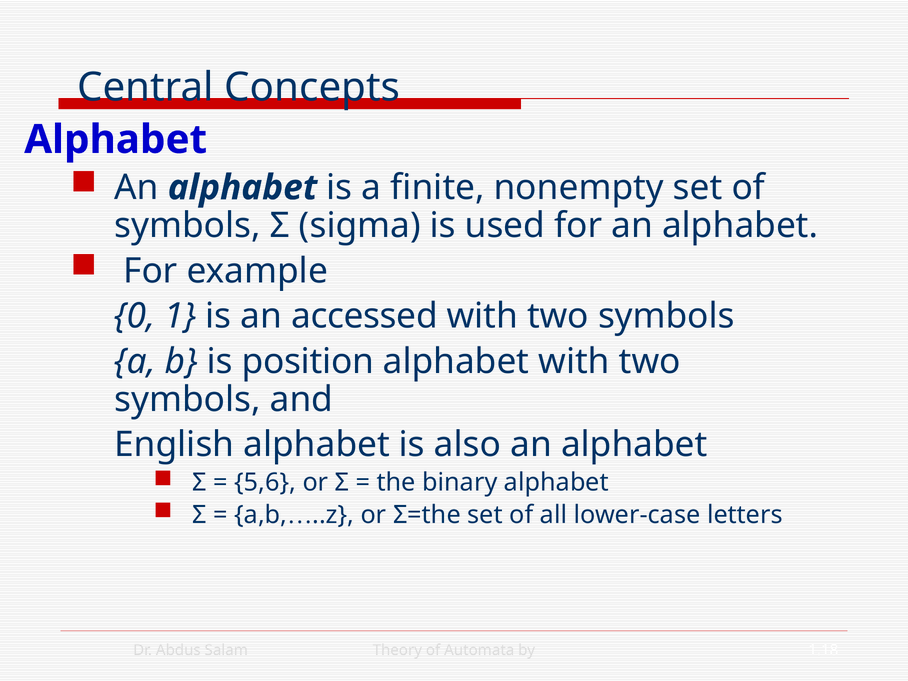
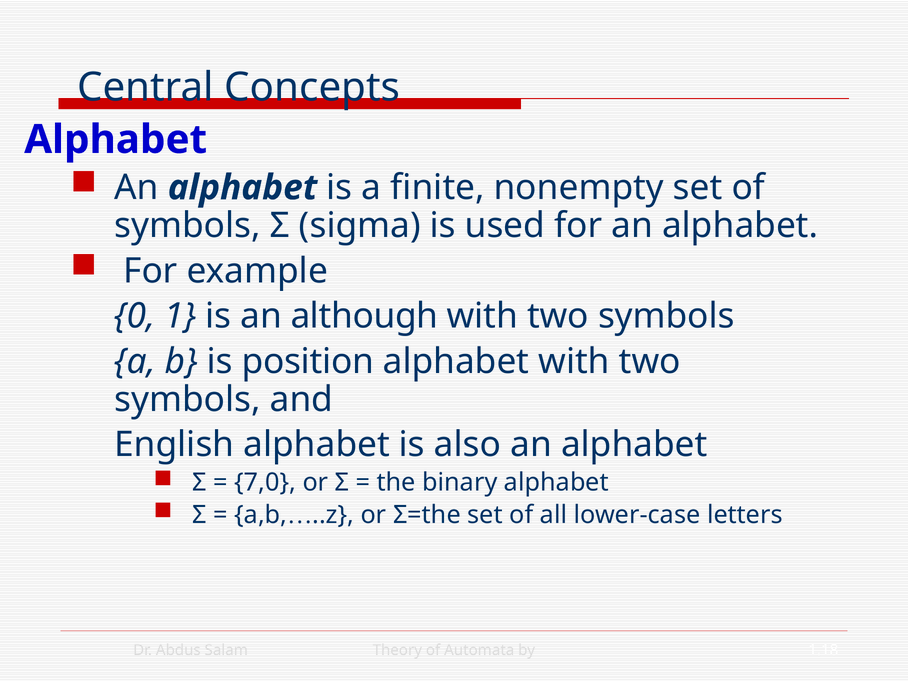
accessed: accessed -> although (364, 316)
5,6: 5,6 -> 7,0 (265, 483)
